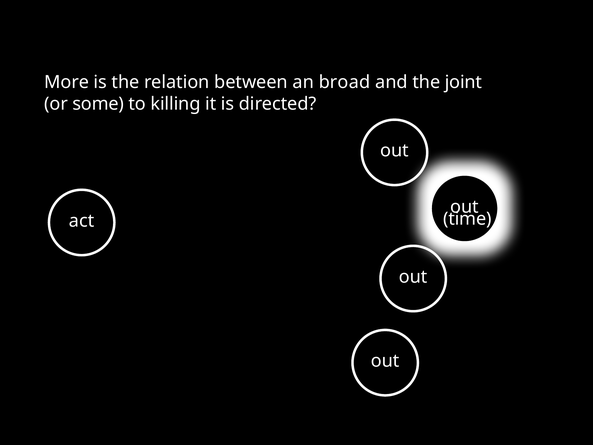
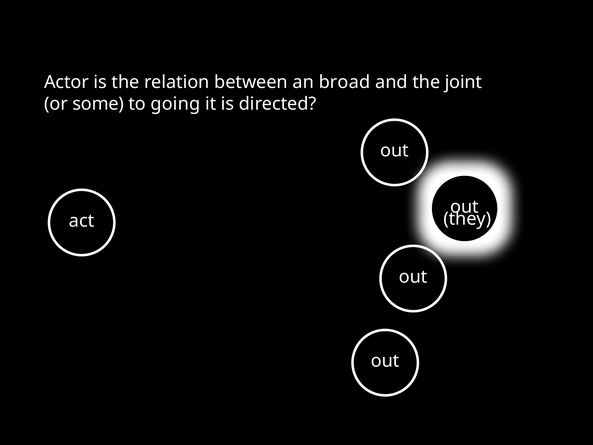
More: More -> Actor (67, 82)
killing: killing -> going (175, 104)
time: time -> they (467, 219)
